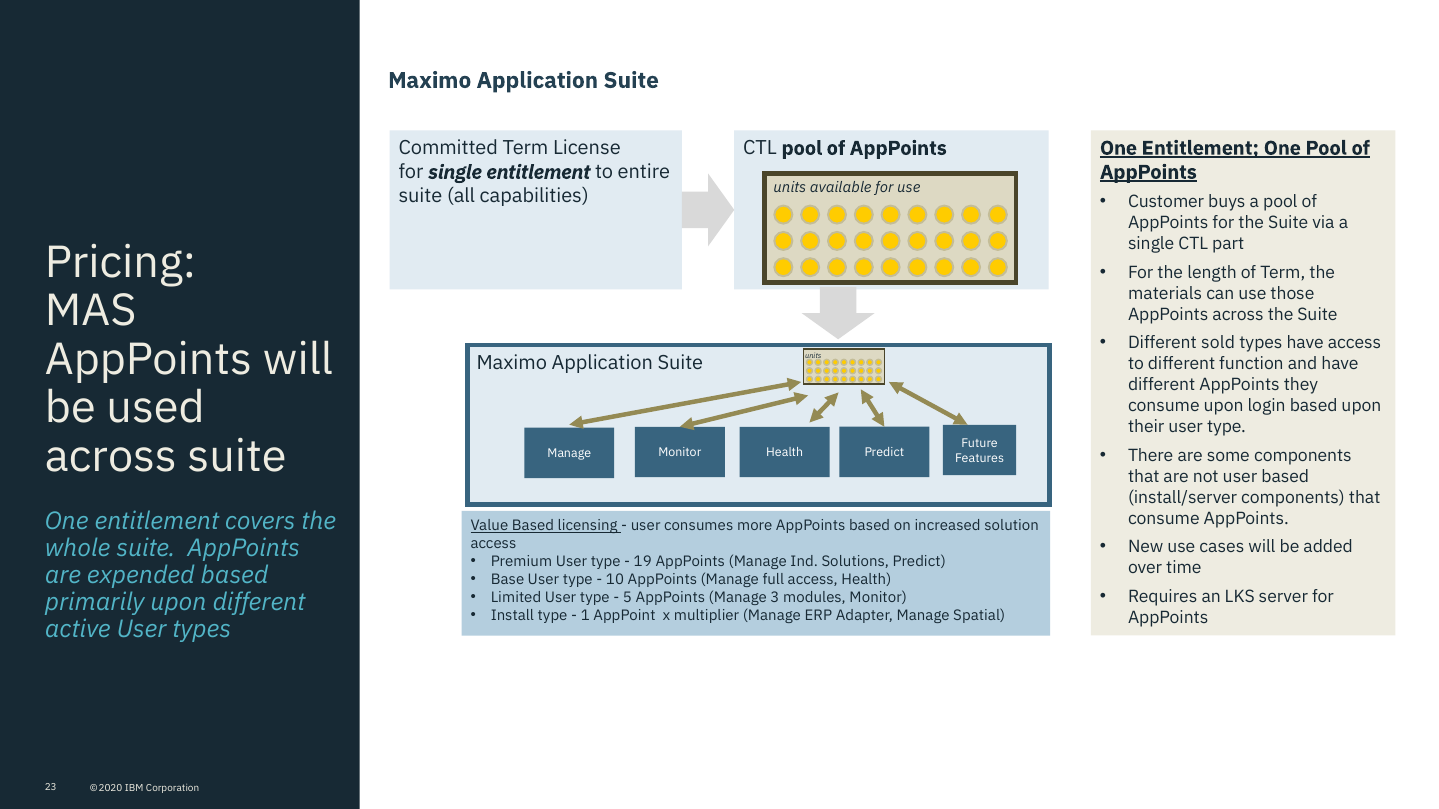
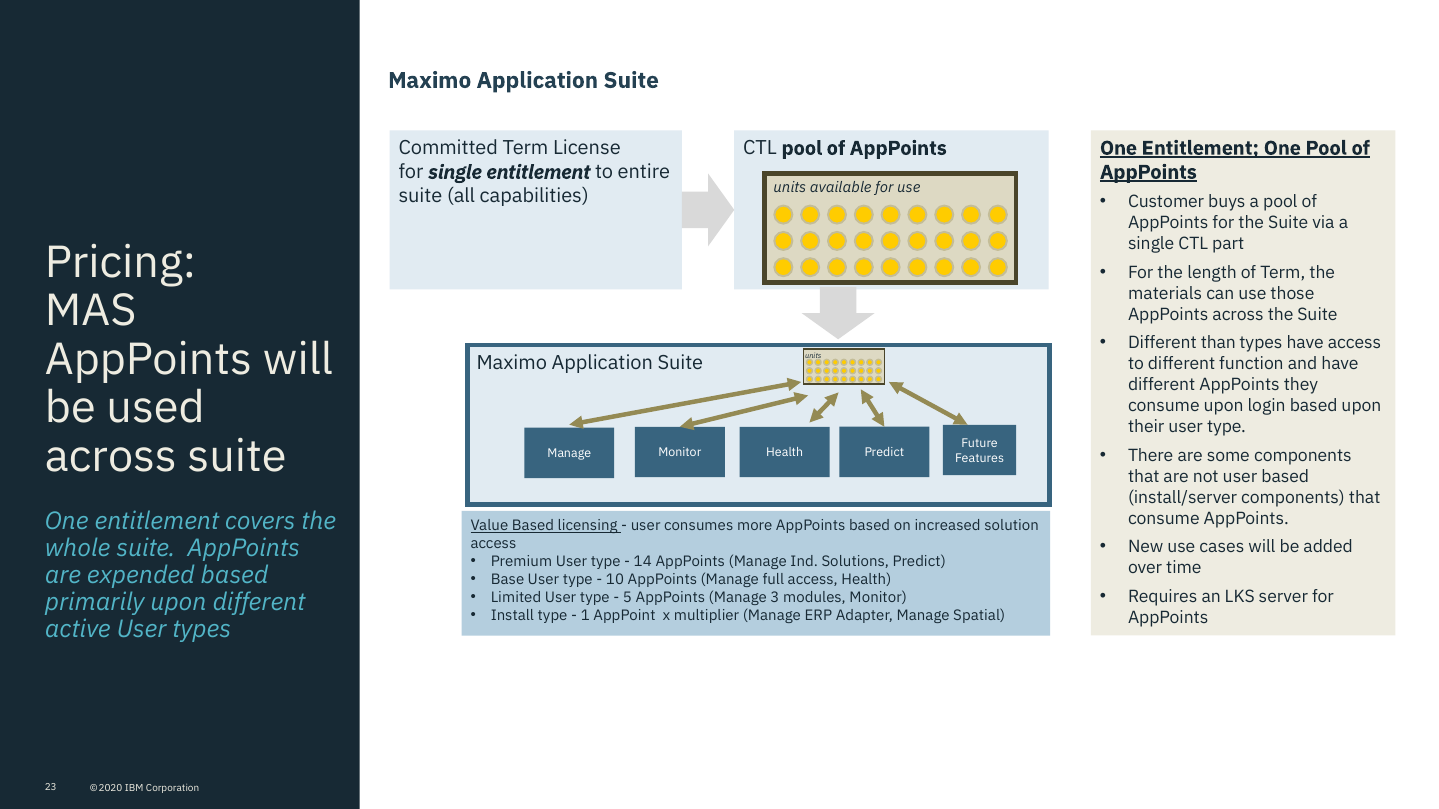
sold: sold -> than (1218, 343)
19: 19 -> 14 (643, 562)
